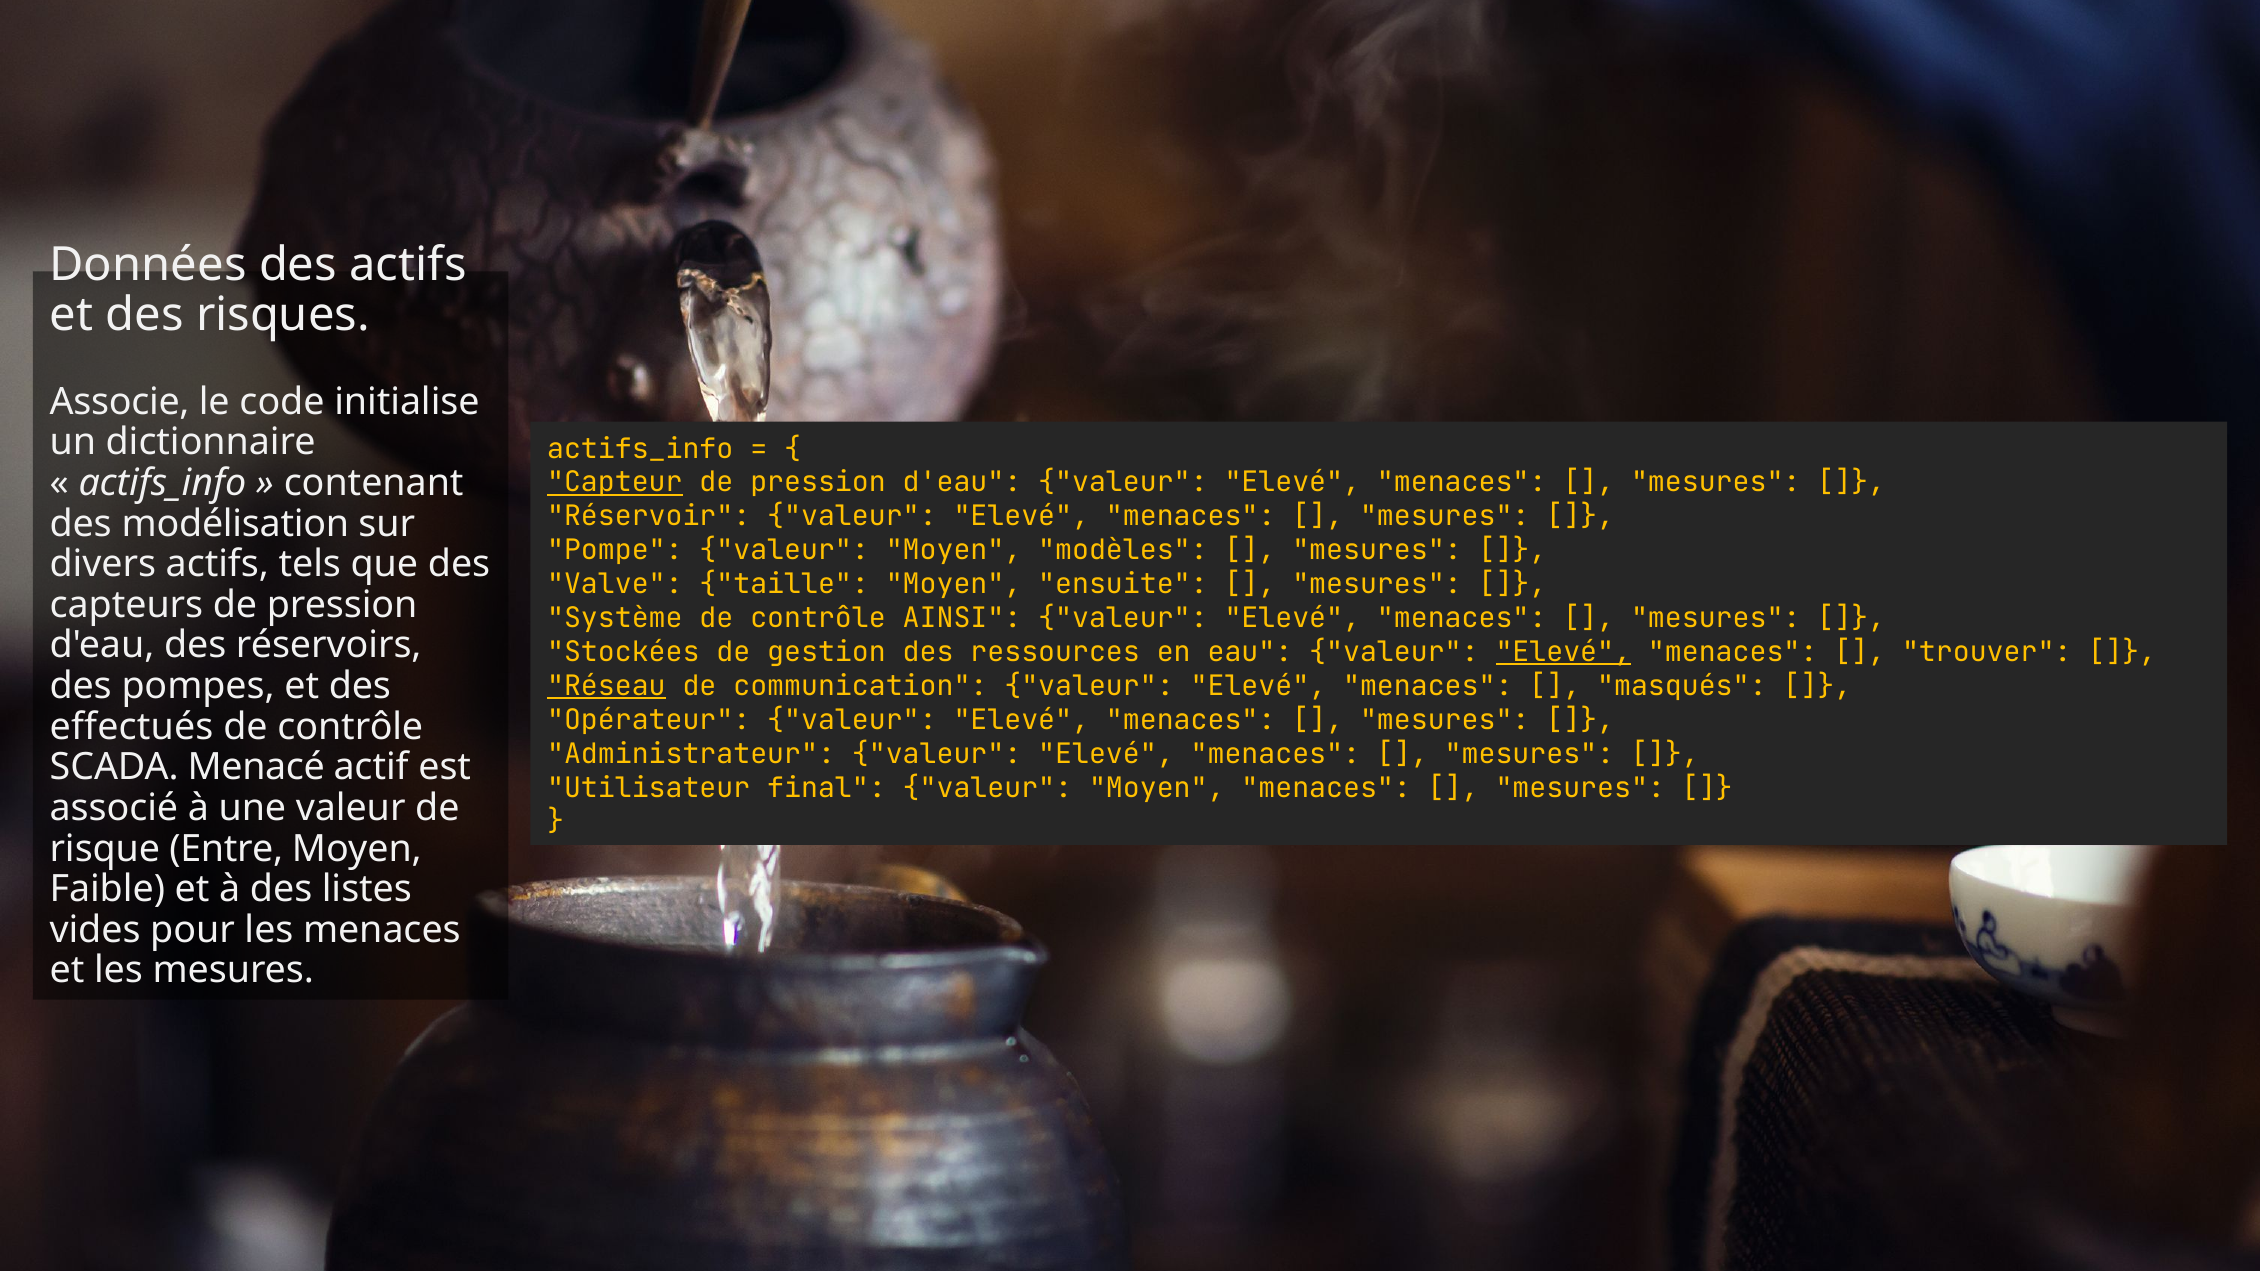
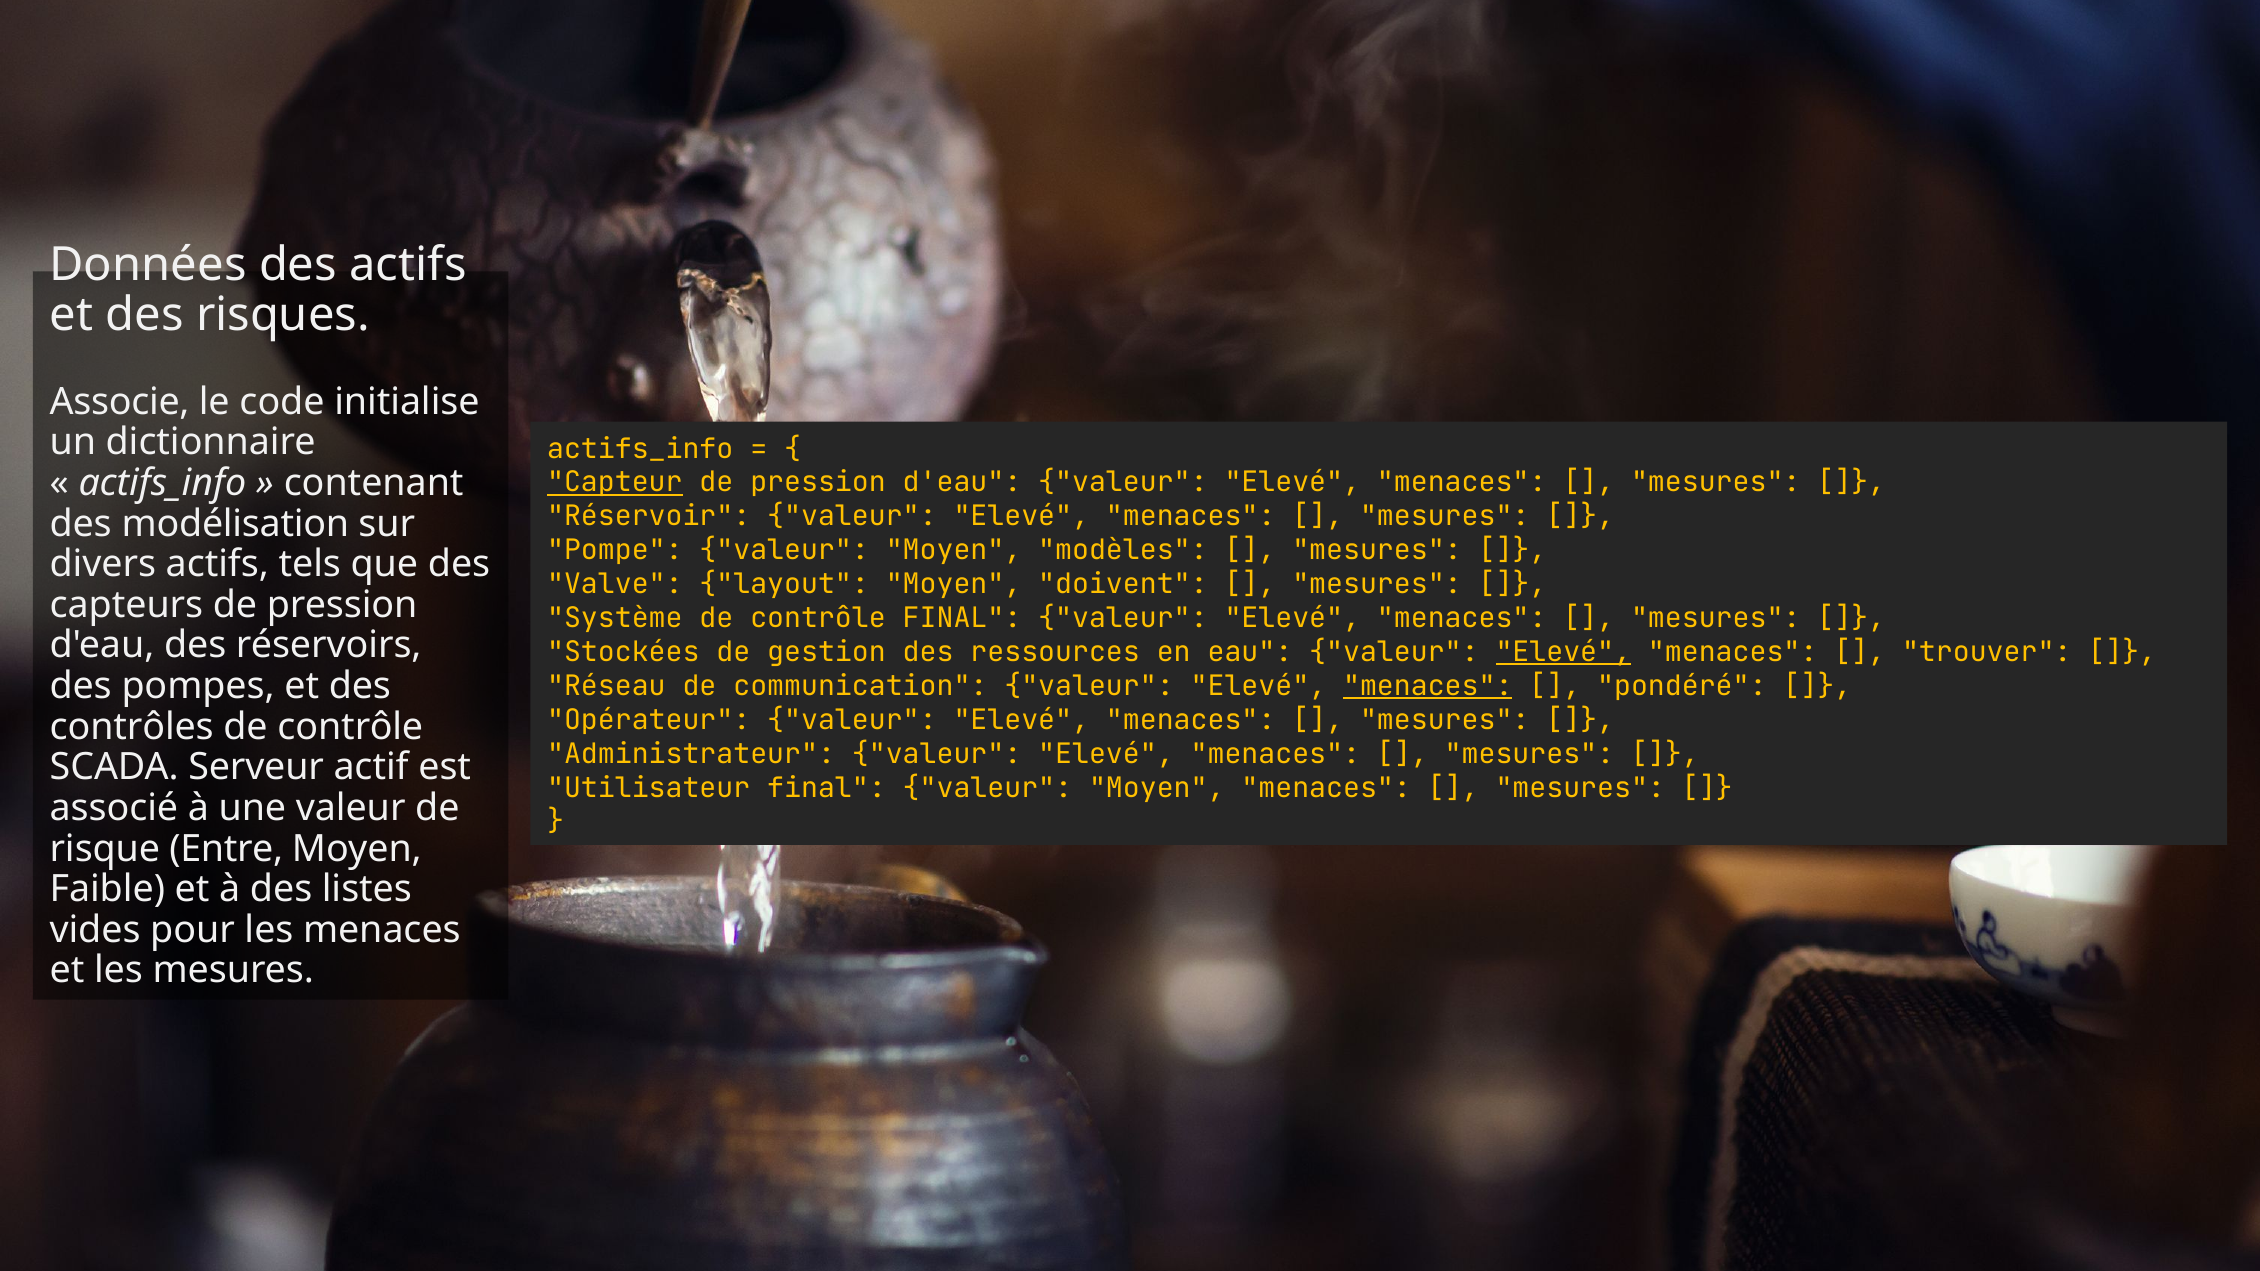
taille: taille -> layout (784, 584)
ensuite: ensuite -> doivent (1123, 584)
contrôle AINSI: AINSI -> FINAL (962, 618)
Réseau underline: present -> none (606, 686)
menaces underline: none -> present (1428, 686)
masqués: masqués -> pondéré (1682, 686)
effectués: effectués -> contrôles (132, 727)
Menacé: Menacé -> Serveur (256, 768)
